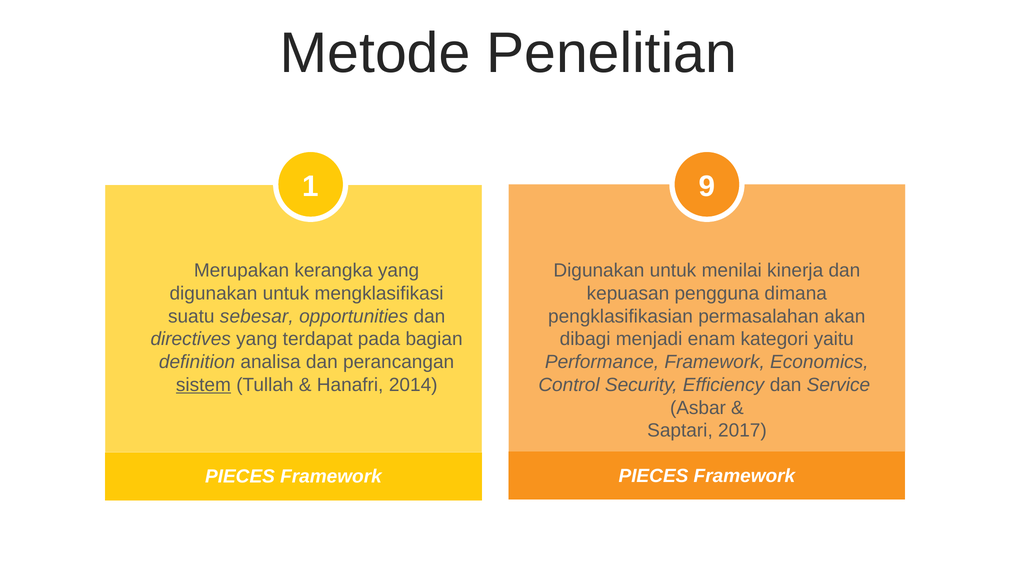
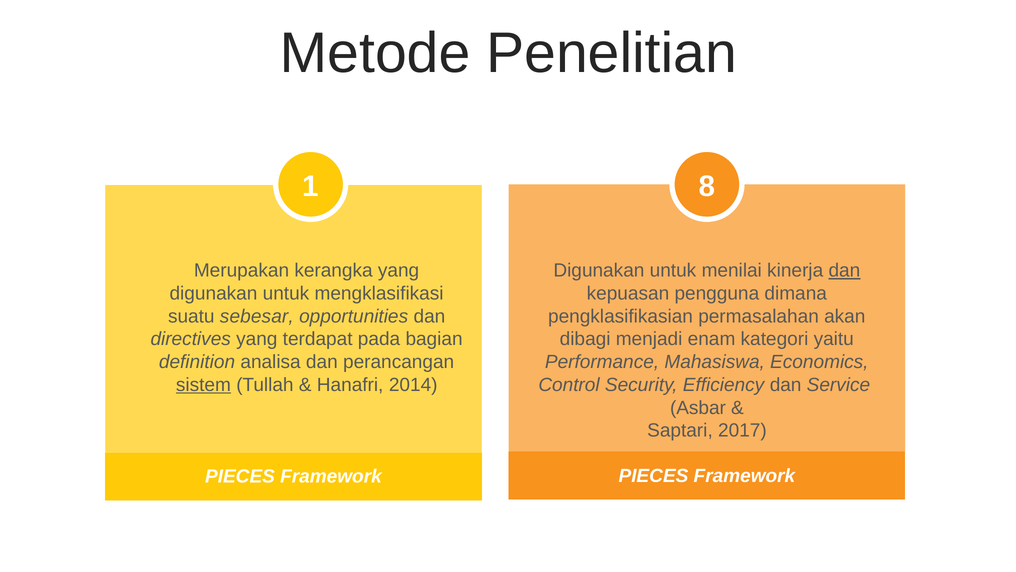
9: 9 -> 8 (707, 186)
dan underline: none -> present (844, 270)
Performance Framework: Framework -> Mahasiswa (715, 362)
